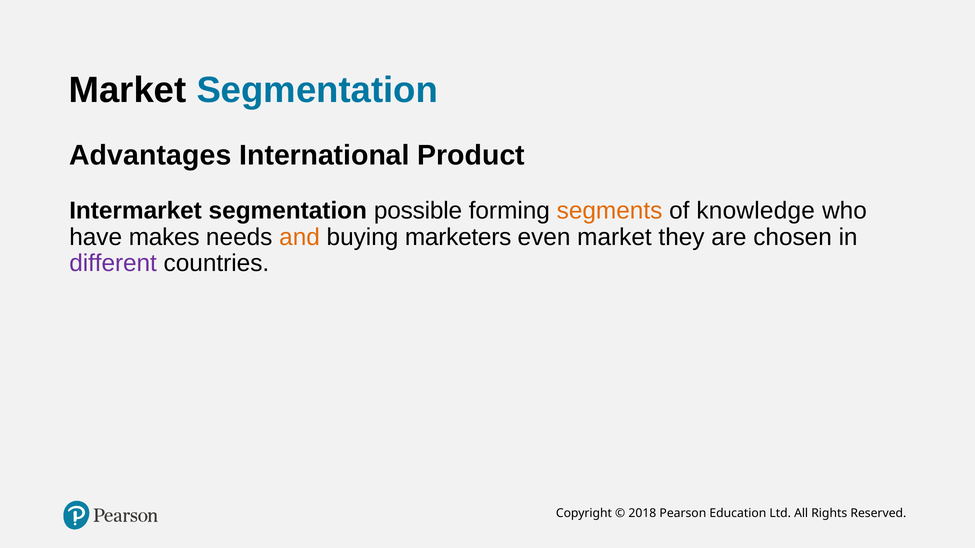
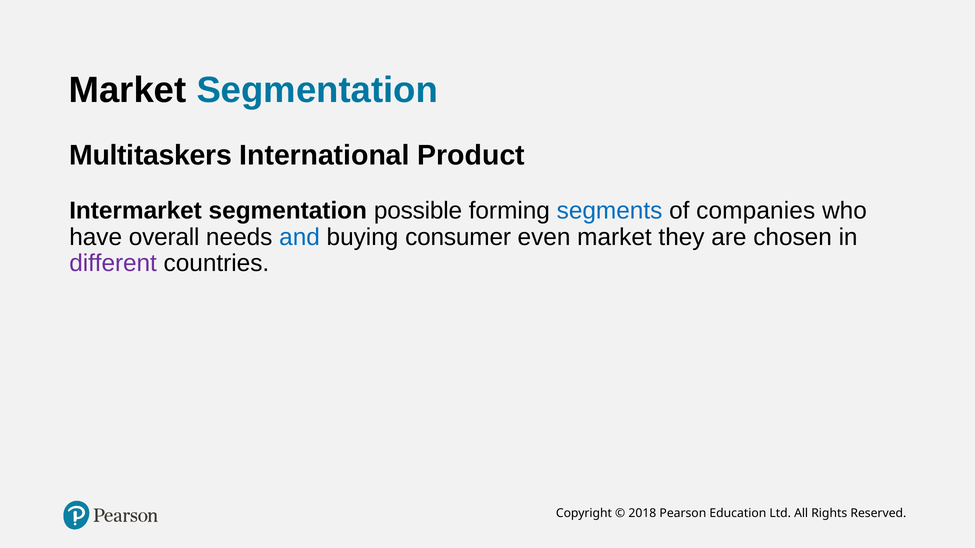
Advantages: Advantages -> Multitaskers (151, 156)
segments colour: orange -> blue (610, 211)
knowledge: knowledge -> companies (756, 211)
makes: makes -> overall (164, 237)
and colour: orange -> blue (300, 237)
marketers: marketers -> consumer (458, 237)
